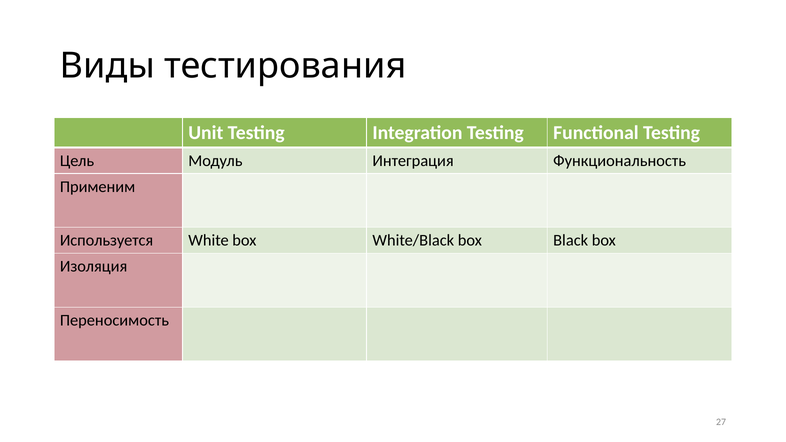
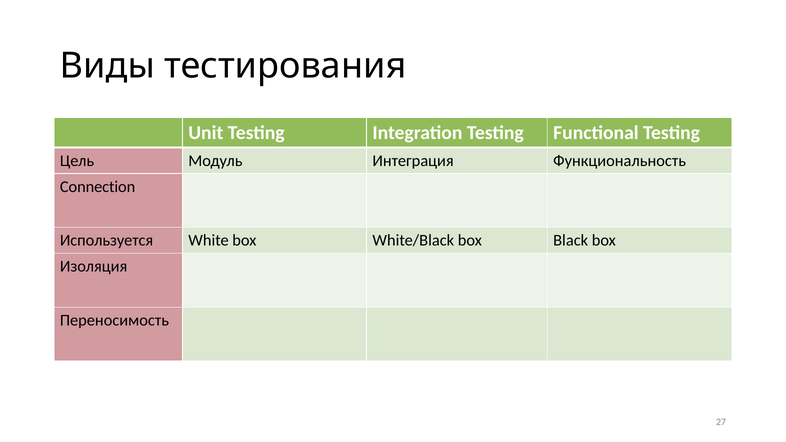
Применим: Применим -> Connection (98, 187)
